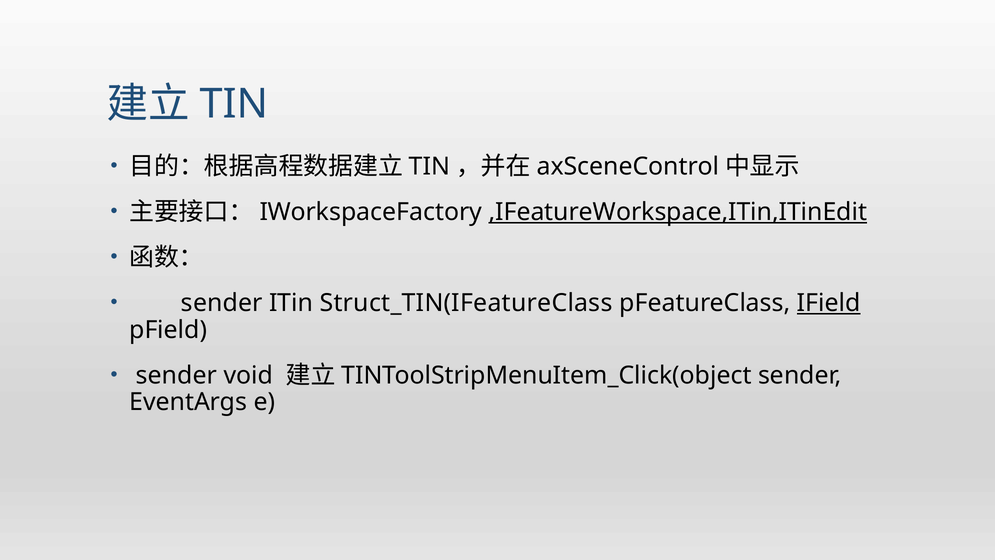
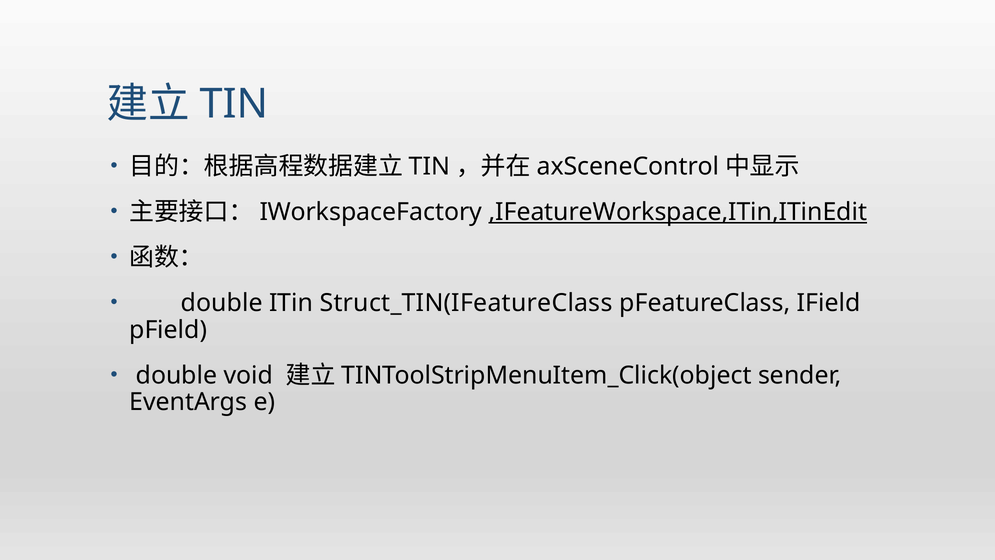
sender: sender -> double (222, 303)
IField underline: present -> none (829, 303)
sender: sender -> double (177, 375)
